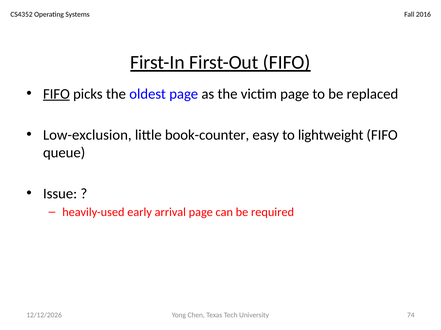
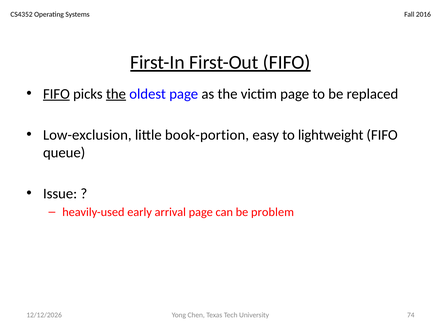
the underline: none -> present (116, 94)
book-counter: book-counter -> book-portion (207, 135)
required: required -> problem (273, 212)
